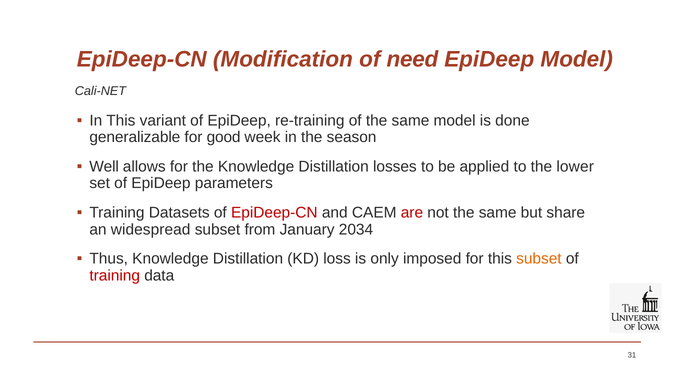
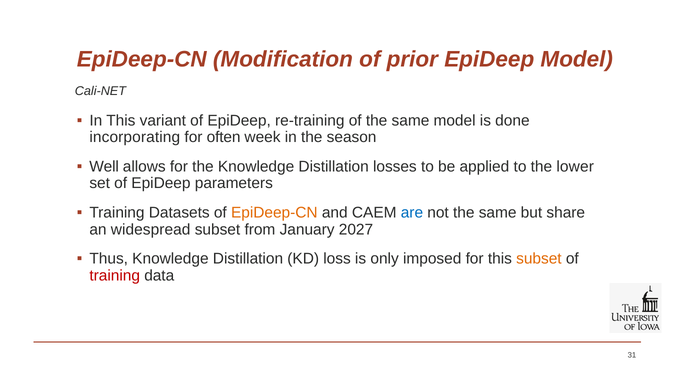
need: need -> prior (412, 59)
generalizable: generalizable -> incorporating (135, 137)
good: good -> often (224, 137)
EpiDeep-CN colour: red -> orange (274, 213)
are colour: red -> blue (412, 213)
2034: 2034 -> 2027 (356, 229)
